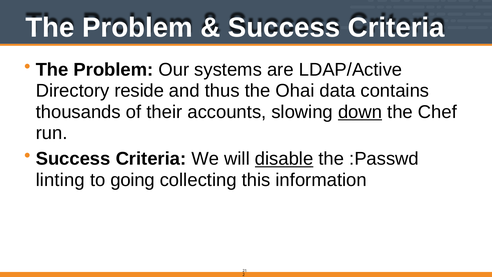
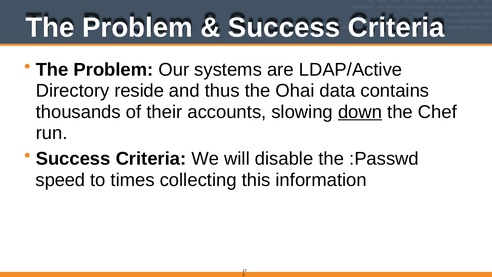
disable underline: present -> none (284, 159)
linting: linting -> speed (60, 180)
going: going -> times (133, 180)
